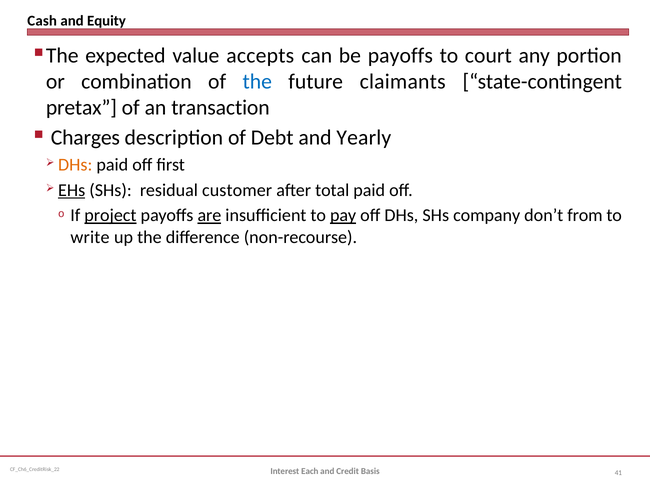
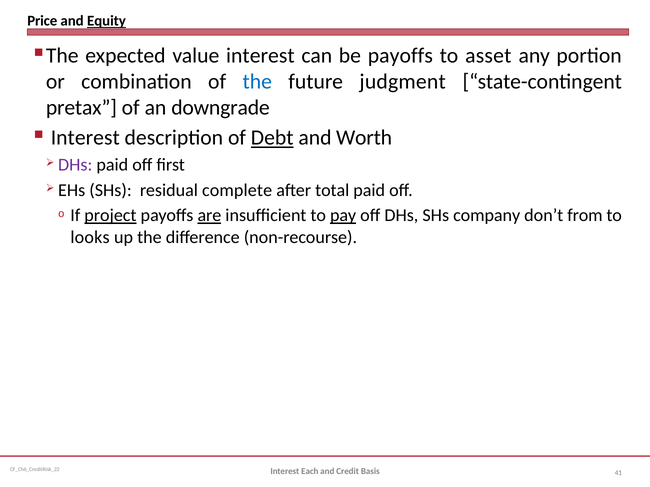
Cash: Cash -> Price (42, 21)
Equity underline: none -> present (106, 21)
value accepts: accepts -> interest (260, 56)
court: court -> asset (488, 56)
claimants: claimants -> judgment (403, 82)
transaction: transaction -> downgrade (220, 108)
Charges: Charges -> Interest (85, 138)
Debt underline: none -> present (272, 138)
Yearly: Yearly -> Worth (364, 138)
DHs colour: orange -> purple (75, 165)
EHs underline: present -> none (72, 190)
customer: customer -> complete (237, 190)
write: write -> looks (90, 237)
